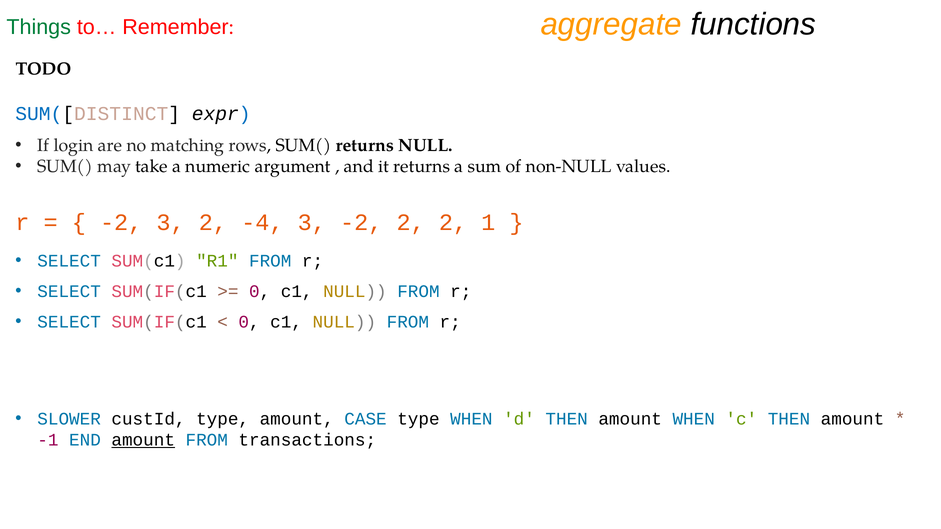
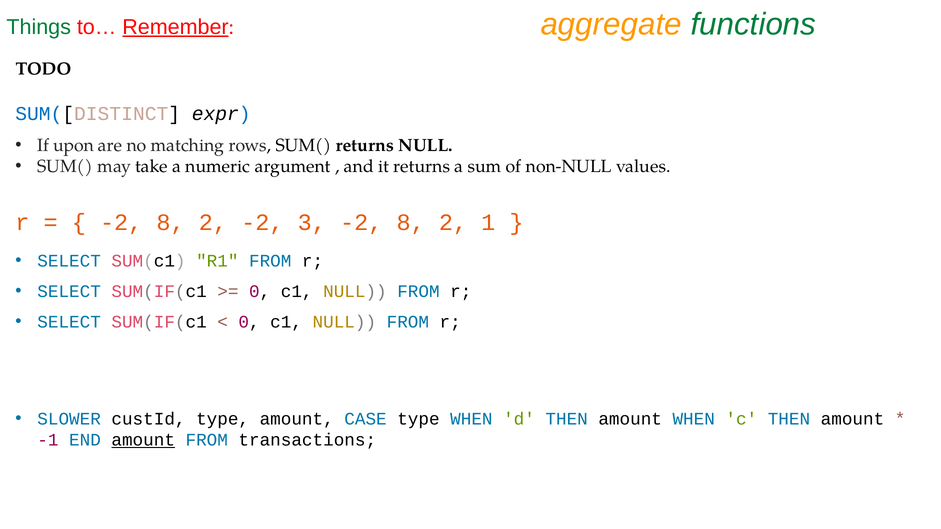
Remember underline: none -> present (175, 27)
functions colour: black -> green (753, 24)
login: login -> upon (74, 145)
3: 3 -> 8 (171, 223)
2 -4: -4 -> -2 (262, 223)
3 -2 2: 2 -> 8 (411, 223)
